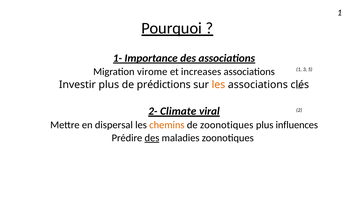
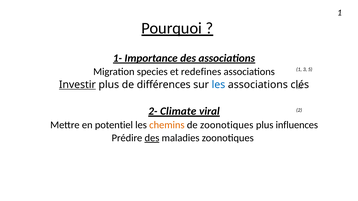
virome: virome -> species (152, 72)
increases: increases -> redefines (201, 72)
Investir underline: none -> present (77, 85)
prédictions: prédictions -> différences (164, 85)
les colour: orange -> blue (218, 85)
dispersal: dispersal -> potentiel (114, 125)
